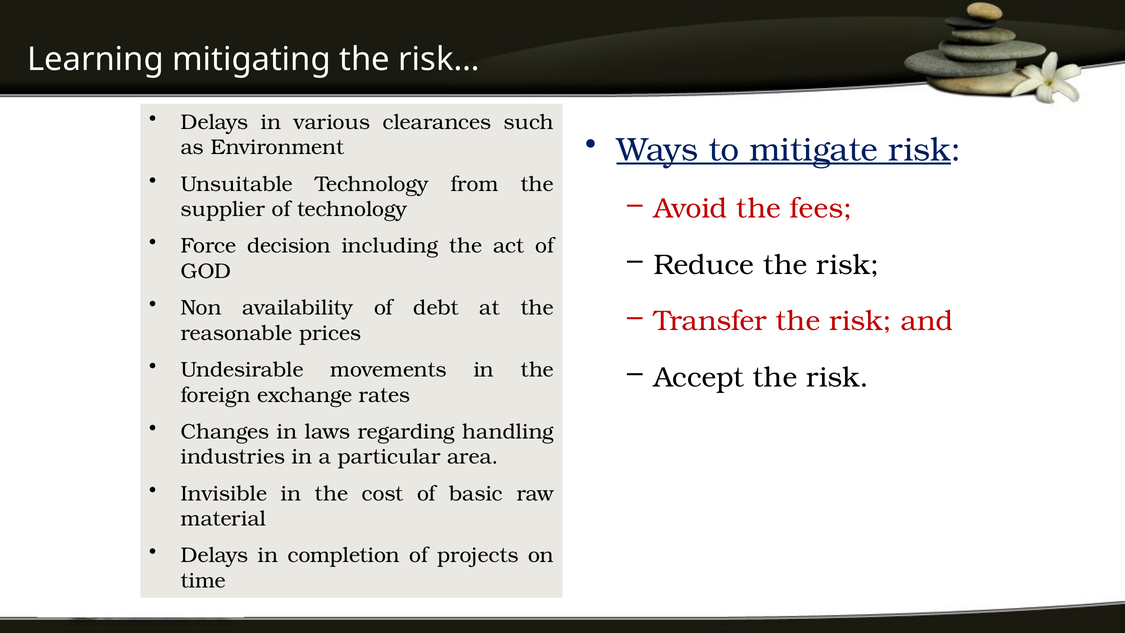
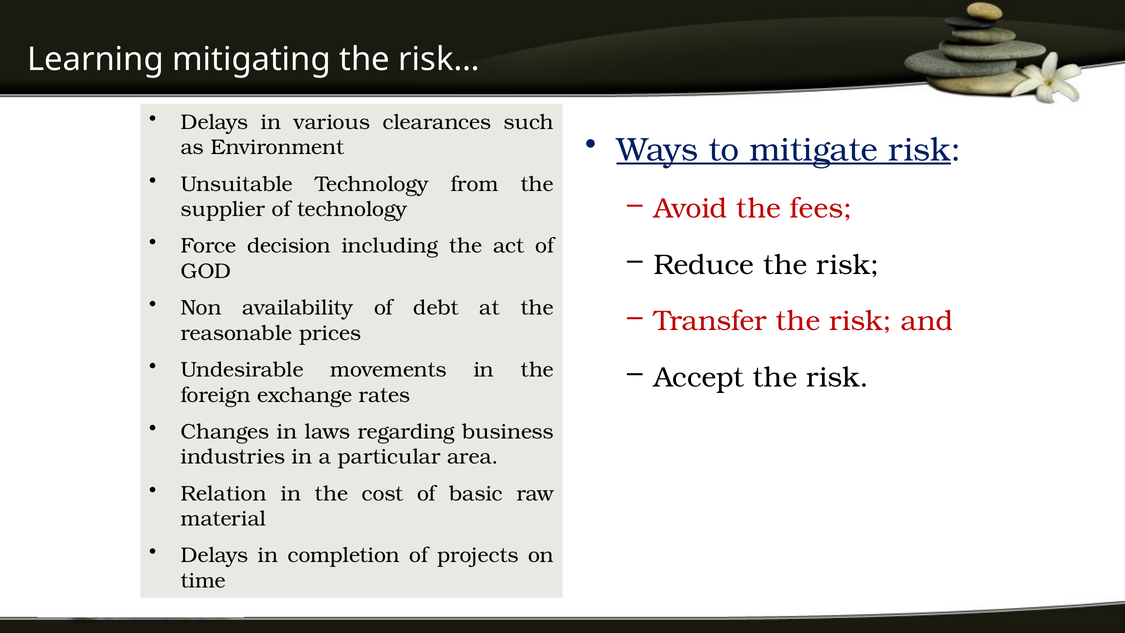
handling: handling -> business (508, 432)
Invisible: Invisible -> Relation (224, 493)
